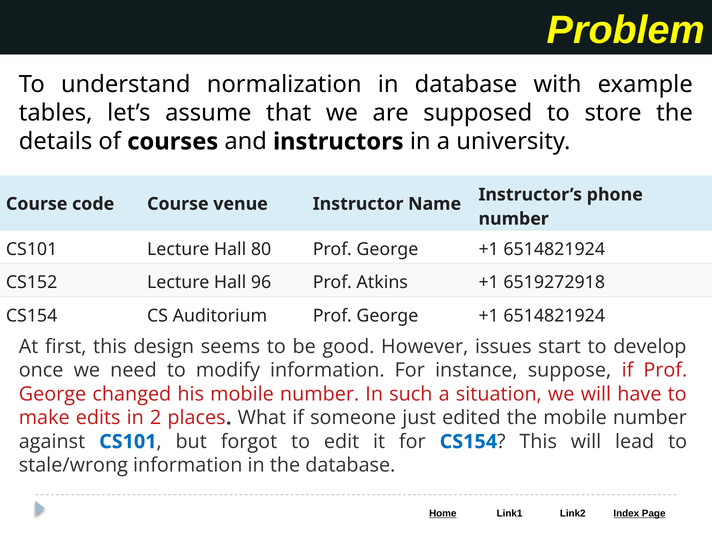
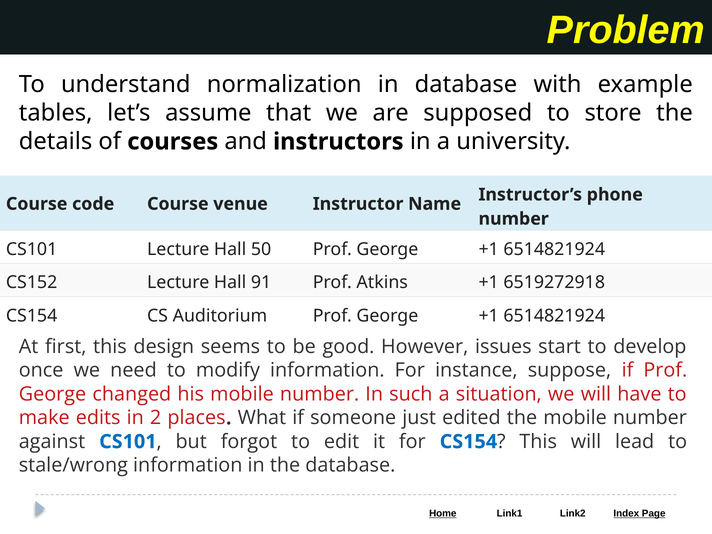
80: 80 -> 50 (261, 249)
96: 96 -> 91 (261, 282)
